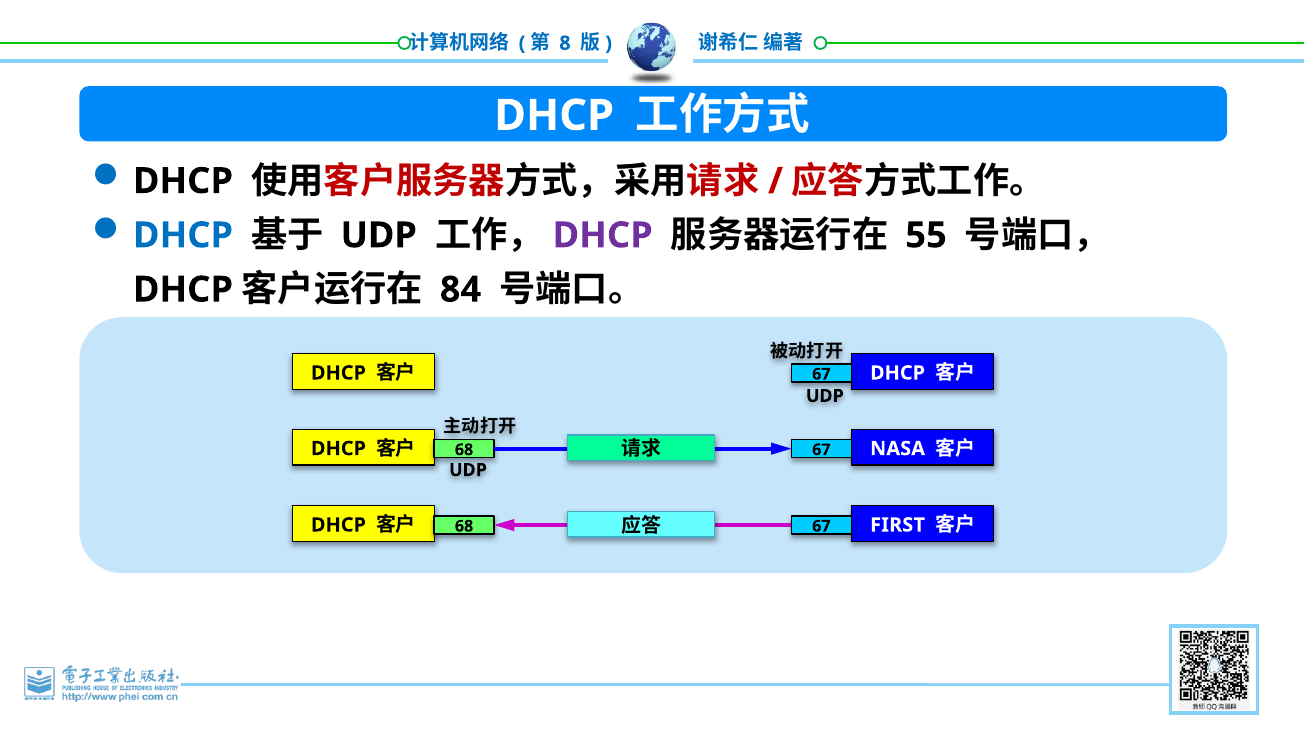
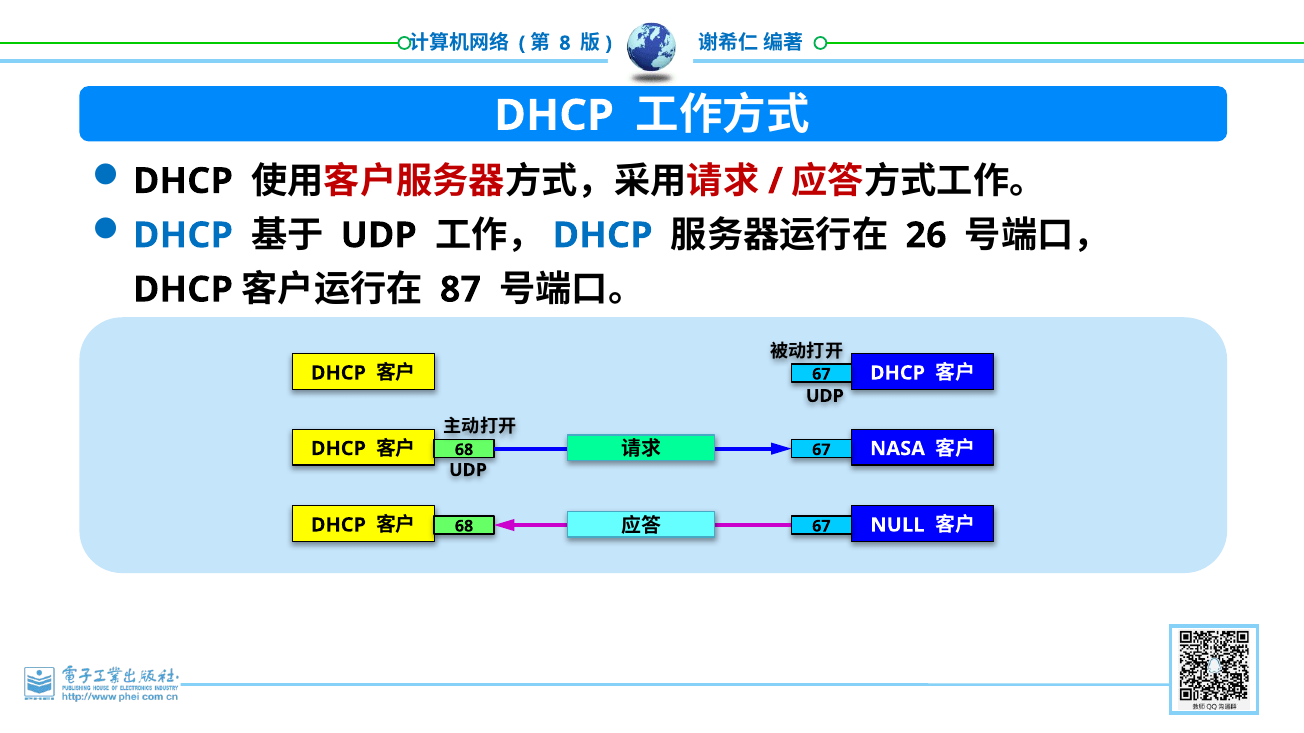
DHCP colour: purple -> blue (603, 236)
55: 55 -> 26 (926, 236)
84: 84 -> 87 (460, 290)
FIRST: FIRST -> NULL (897, 525)
